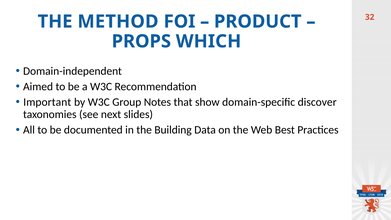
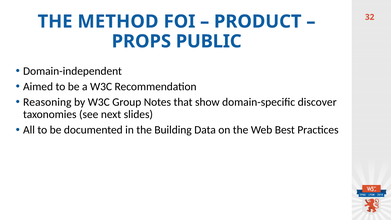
WHICH: WHICH -> PUBLIC (209, 41)
Important: Important -> Reasoning (47, 102)
